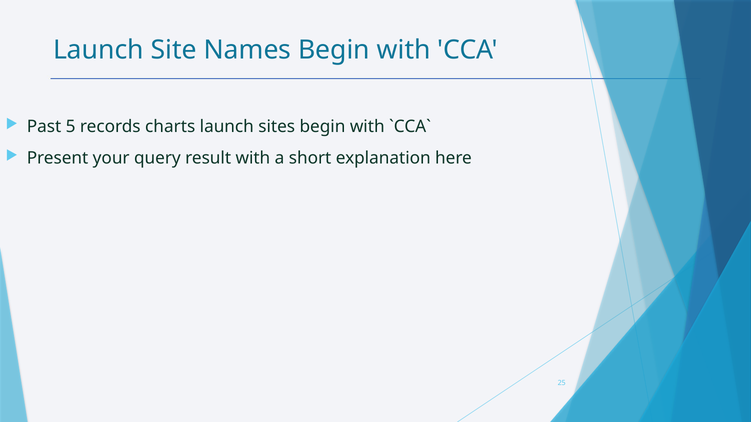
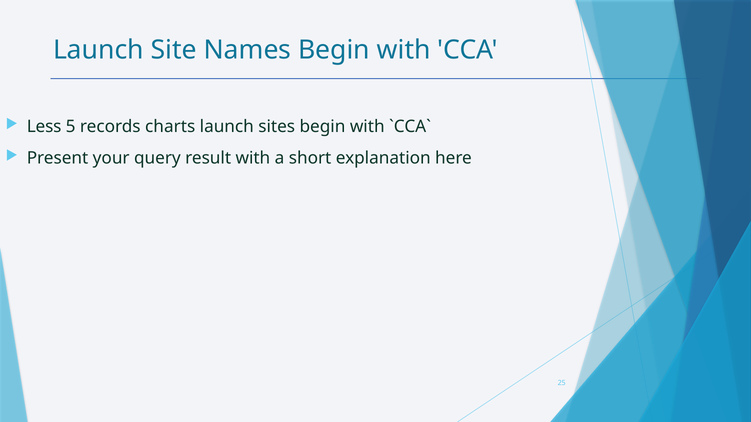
Past: Past -> Less (44, 127)
